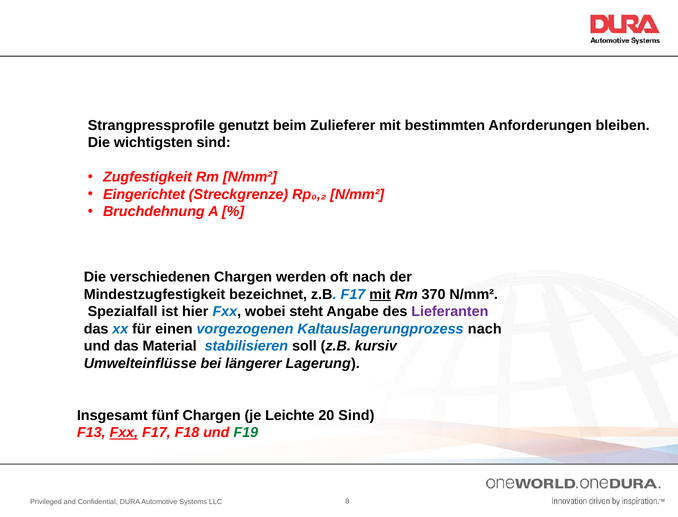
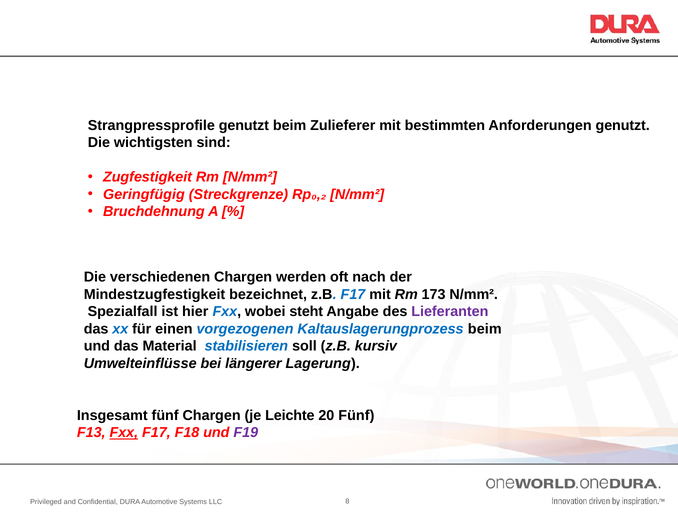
Anforderungen bleiben: bleiben -> genutzt (623, 125)
Eingerichtet: Eingerichtet -> Geringfügig (144, 194)
mit underline: present -> none (380, 294)
370: 370 -> 173 (434, 294)
Kaltauslagerungprozess nach: nach -> beim (485, 329)
20 Sind: Sind -> Fünf (356, 415)
F19 colour: green -> purple (246, 432)
